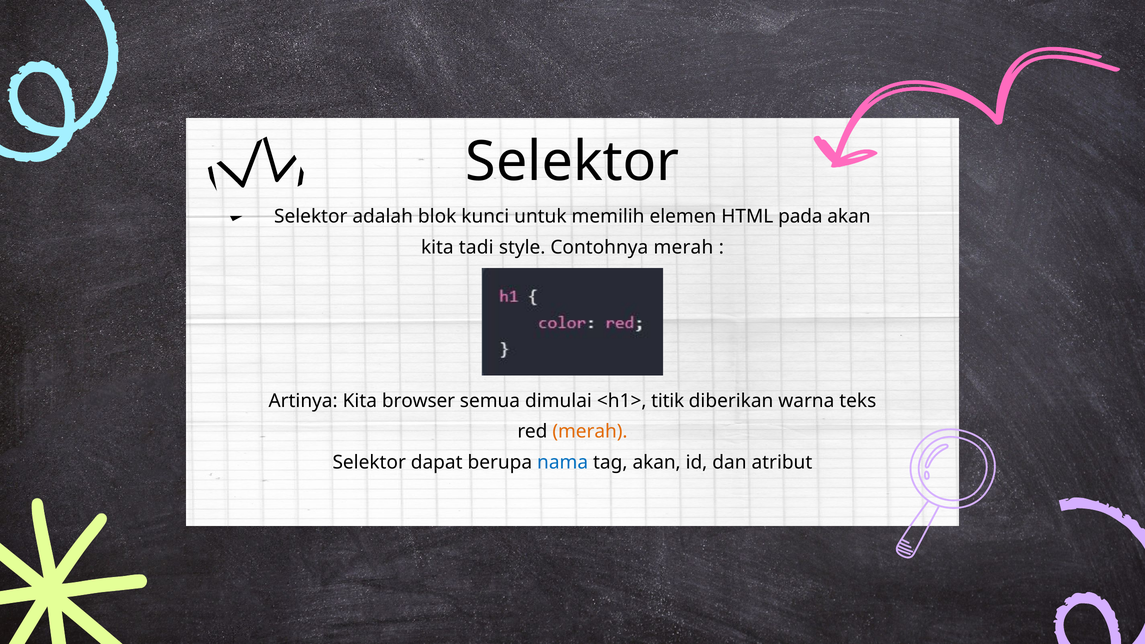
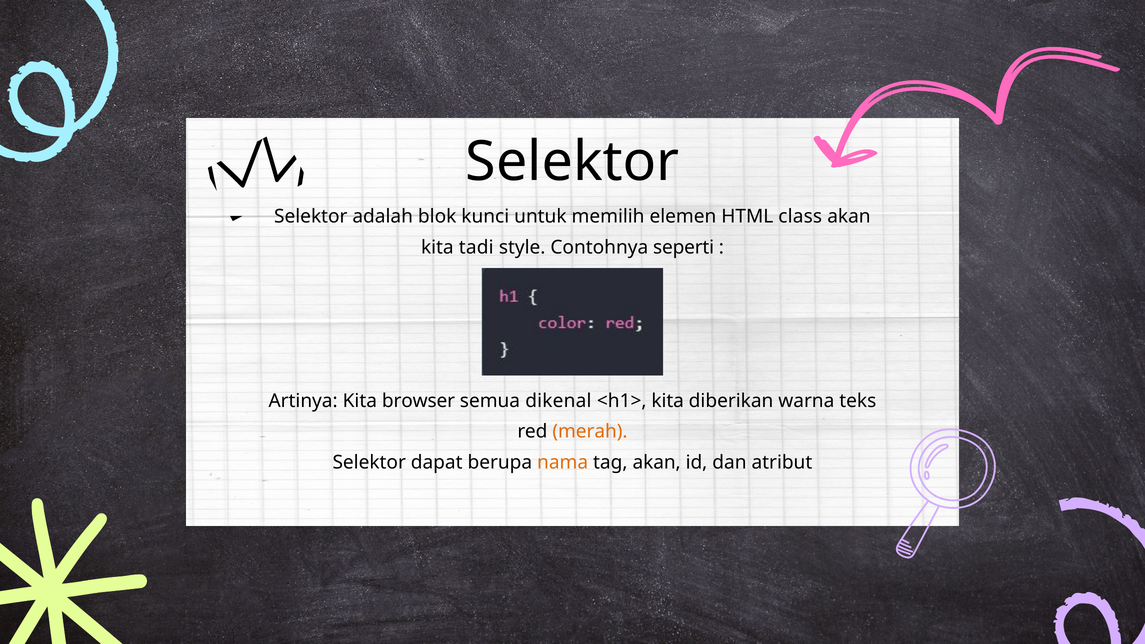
pada: pada -> class (800, 217)
Contohnya merah: merah -> seperti (684, 247)
dimulai: dimulai -> dikenal (558, 401)
<h1> titik: titik -> kita (668, 401)
nama colour: blue -> orange (563, 462)
